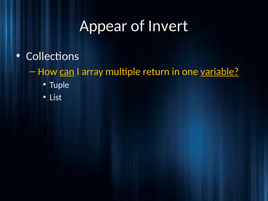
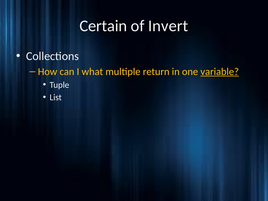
Appear: Appear -> Certain (103, 26)
can underline: present -> none (67, 72)
array: array -> what (92, 72)
